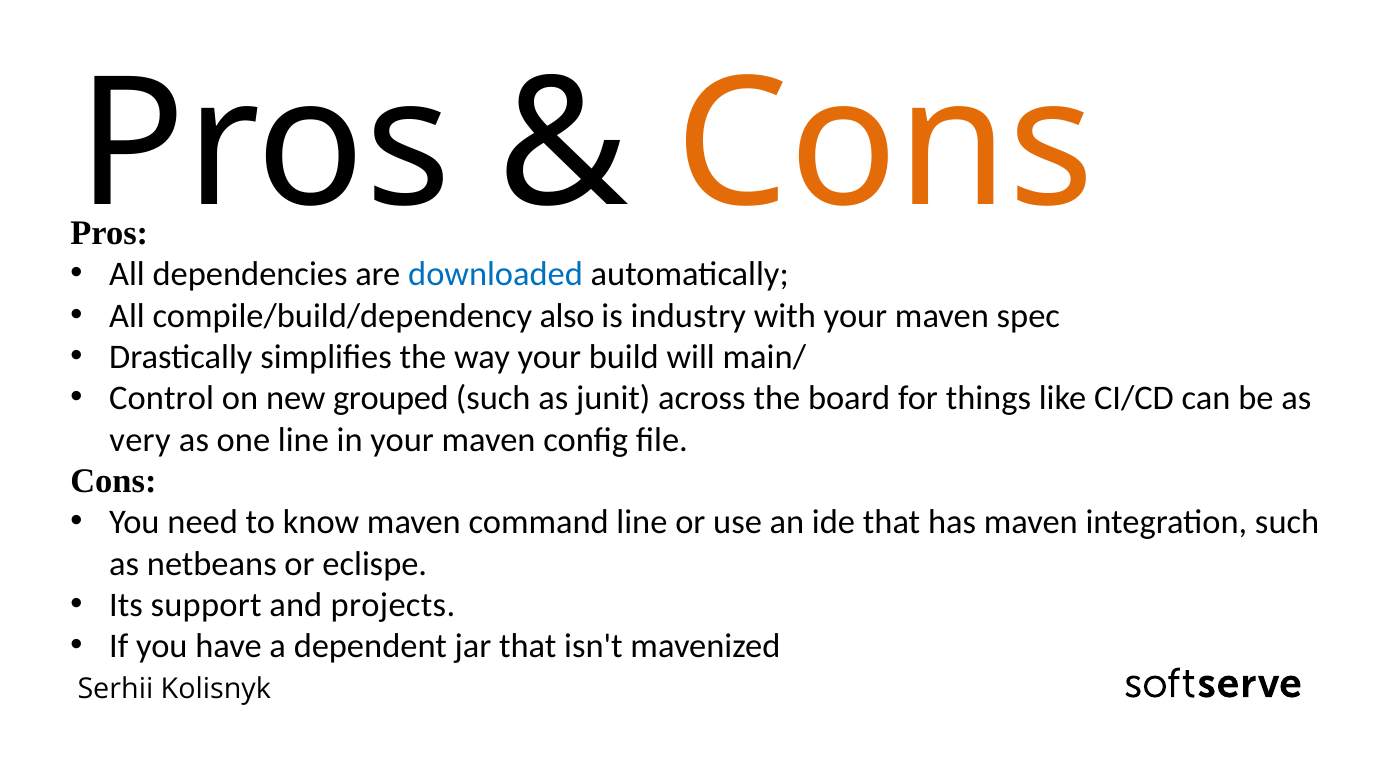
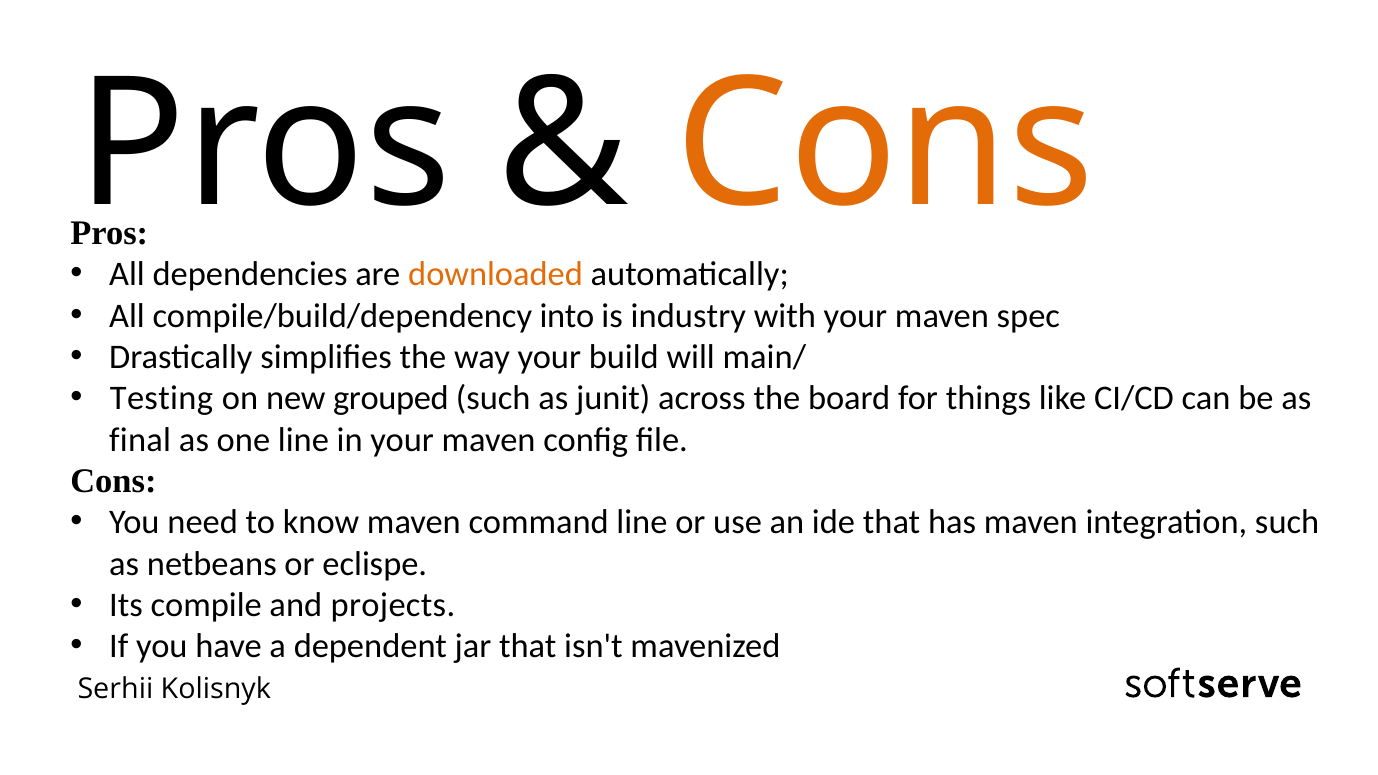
downloaded colour: blue -> orange (496, 274)
also: also -> into (567, 316)
Control: Control -> Testing (161, 398)
very: very -> final (140, 440)
support: support -> compile (206, 605)
